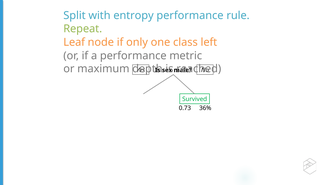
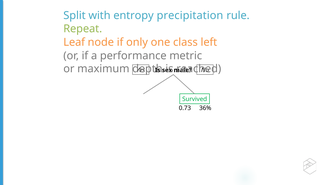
entropy performance: performance -> precipitation (190, 16)
